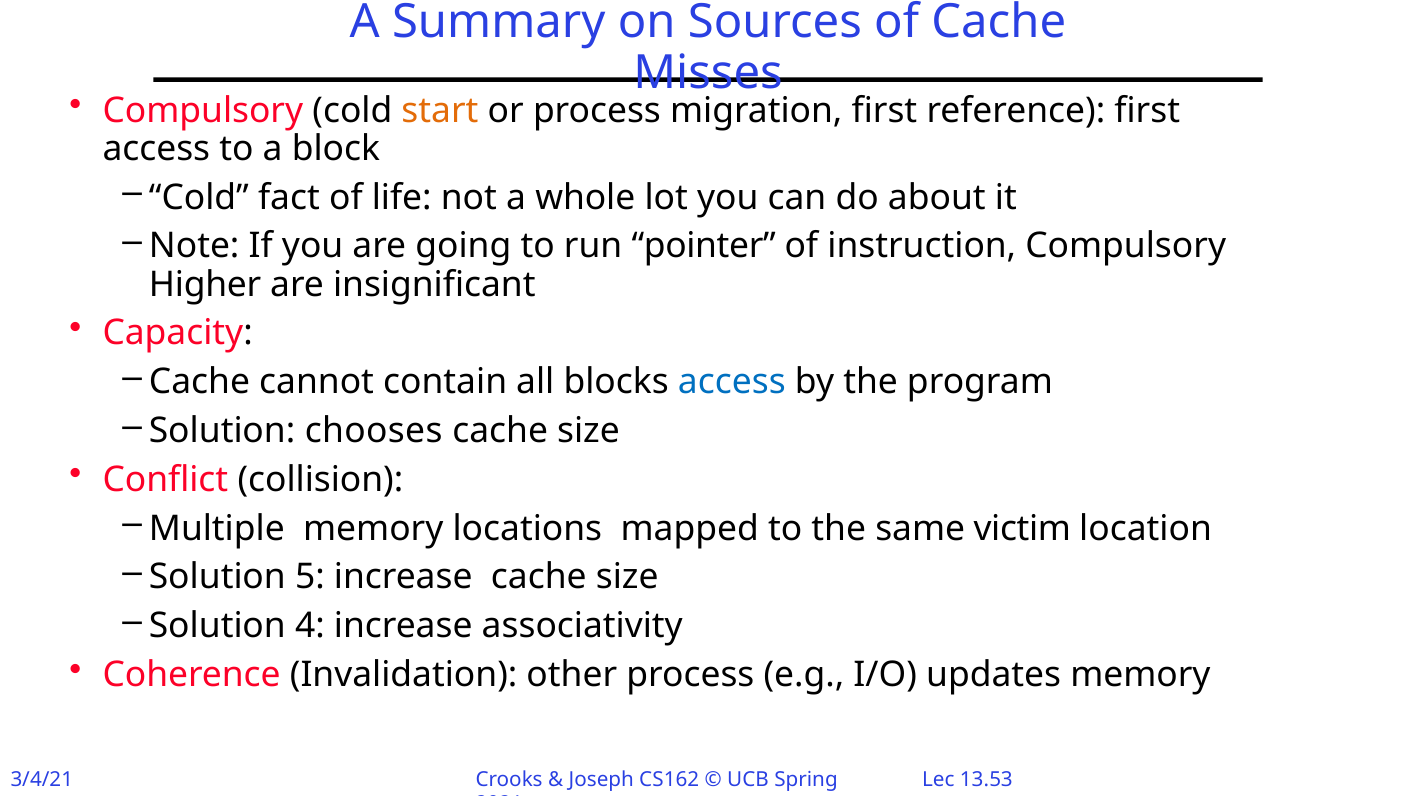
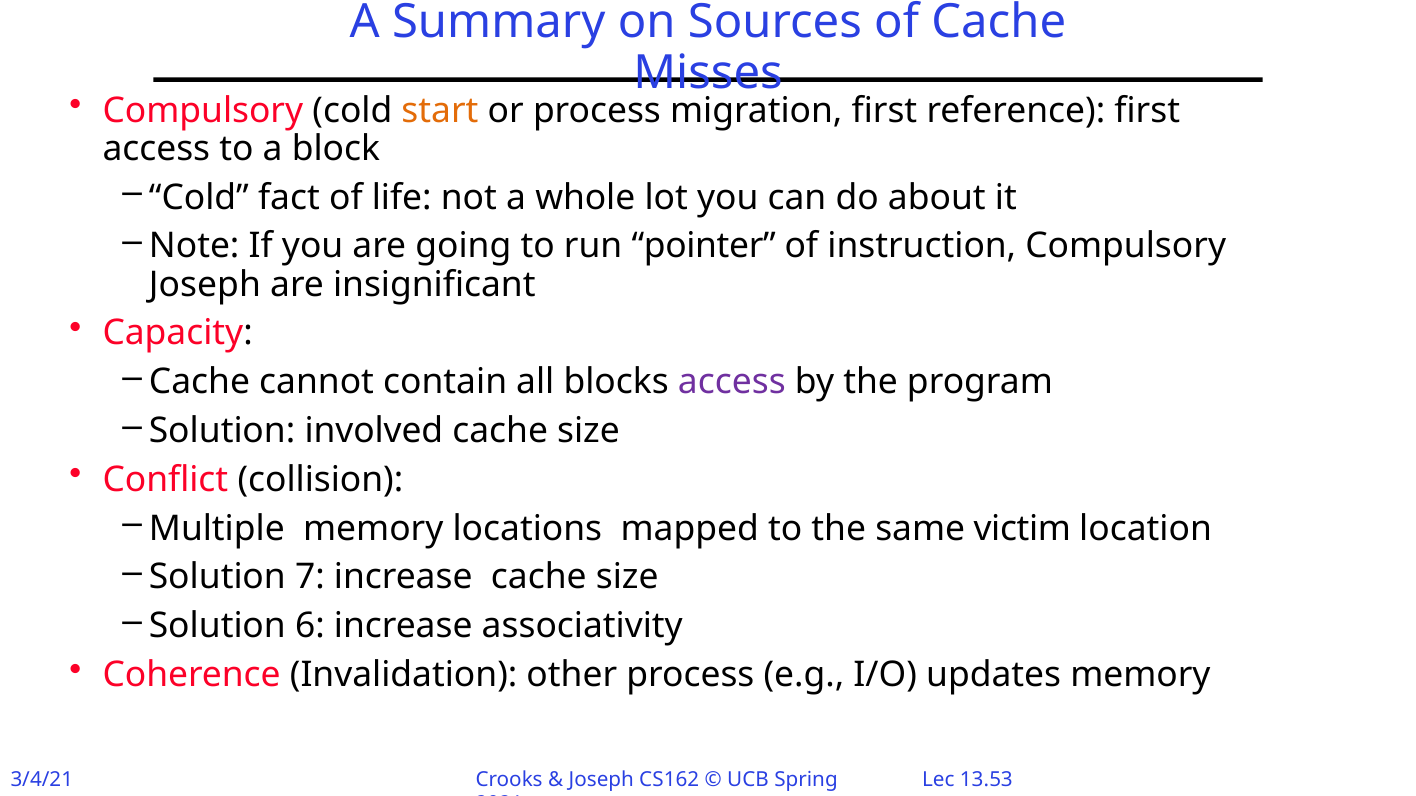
Higher: Higher -> Joseph (205, 284)
access colour: blue -> purple (732, 382)
chooses: chooses -> involved (374, 431)
5: 5 -> 7 (310, 578)
4: 4 -> 6 (310, 626)
